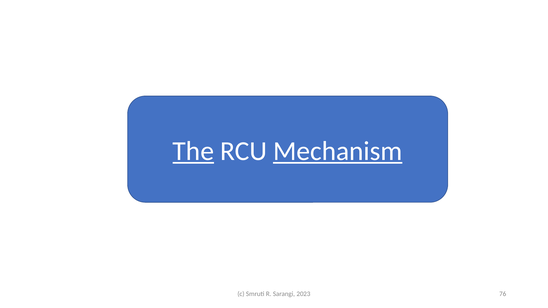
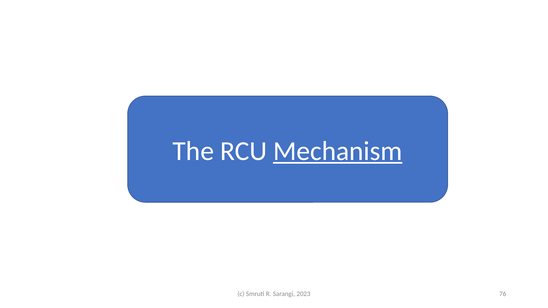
The underline: present -> none (193, 151)
